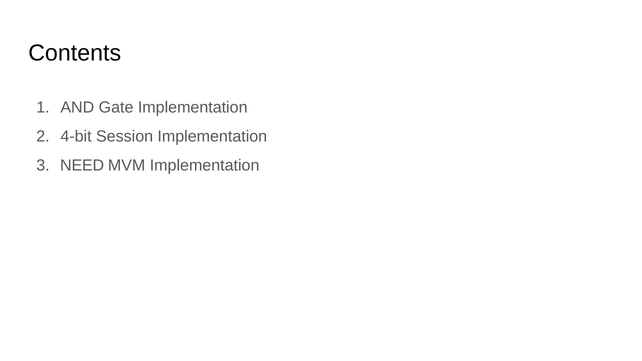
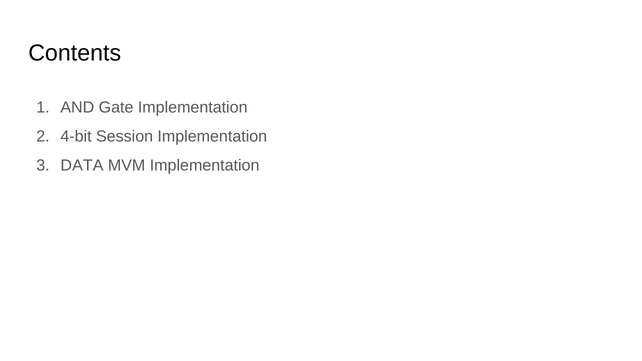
NEED: NEED -> DATA (82, 165)
